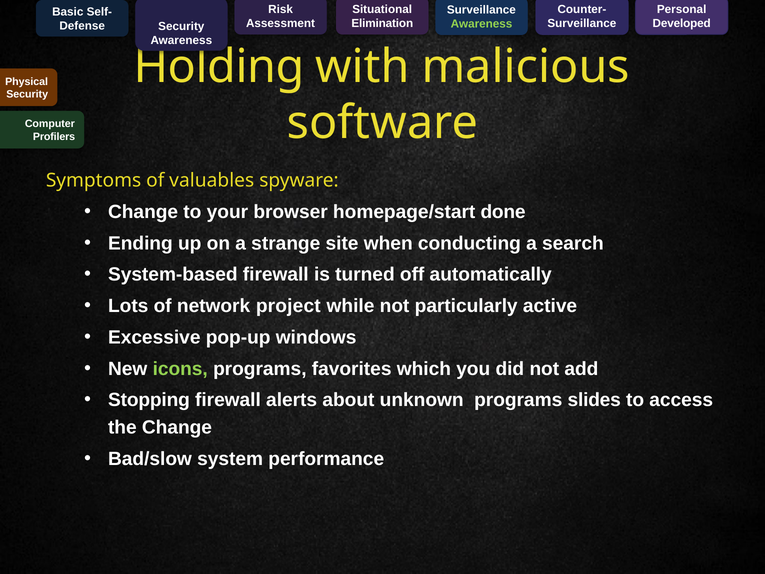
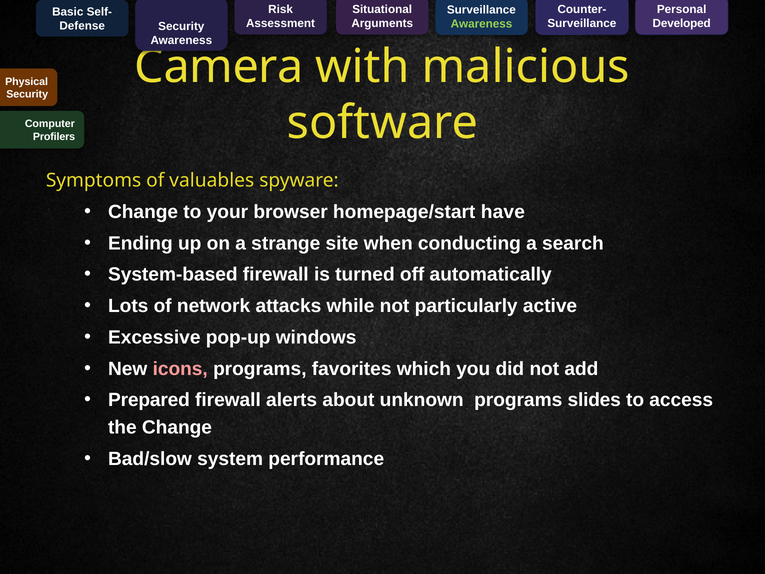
Elimination: Elimination -> Arguments (382, 23)
Holding: Holding -> Camera (219, 67)
done: done -> have (503, 212)
project: project -> attacks (288, 306)
icons colour: light green -> pink (180, 369)
Stopping: Stopping -> Prepared (149, 400)
